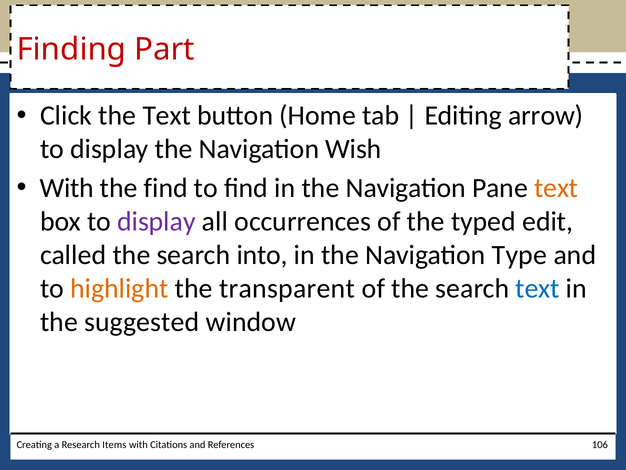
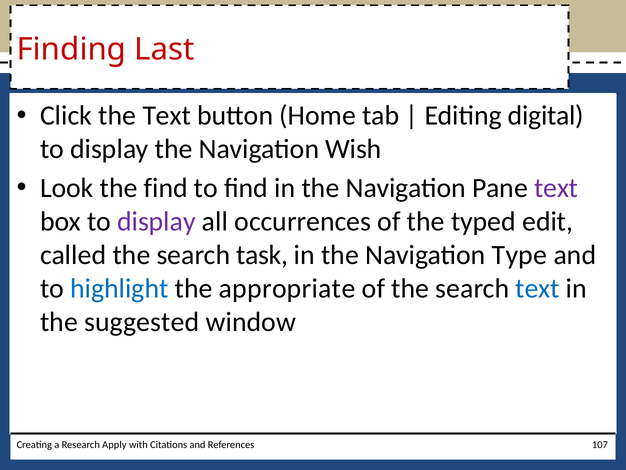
Part: Part -> Last (164, 49)
arrow: arrow -> digital (546, 116)
With: With -> Look (67, 188)
text colour: orange -> purple (556, 188)
into: into -> task (262, 255)
highlight colour: orange -> blue (119, 288)
transparent: transparent -> appropriate (287, 288)
Items: Items -> Apply (114, 444)
106: 106 -> 107 (600, 444)
